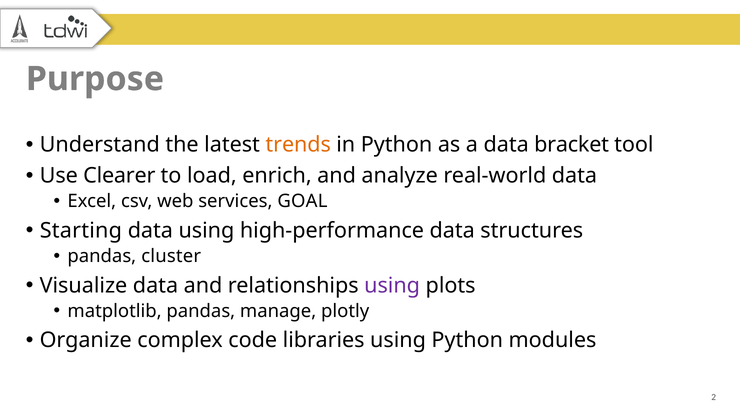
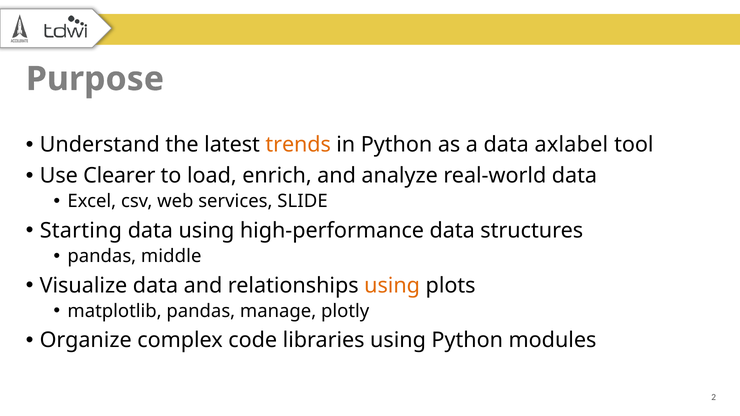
bracket: bracket -> axlabel (571, 145)
GOAL: GOAL -> SLIDE (302, 201)
cluster: cluster -> middle (171, 256)
using colour: purple -> orange (392, 286)
